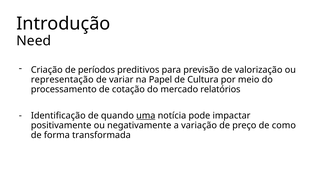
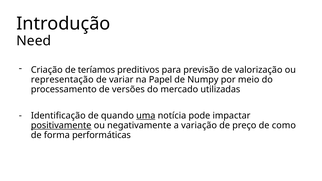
períodos: períodos -> teríamos (96, 70)
Cultura: Cultura -> Numpy (203, 80)
cotação: cotação -> versões (128, 89)
relatórios: relatórios -> utilizadas (220, 89)
positivamente underline: none -> present (61, 125)
transformada: transformada -> performáticas (101, 135)
